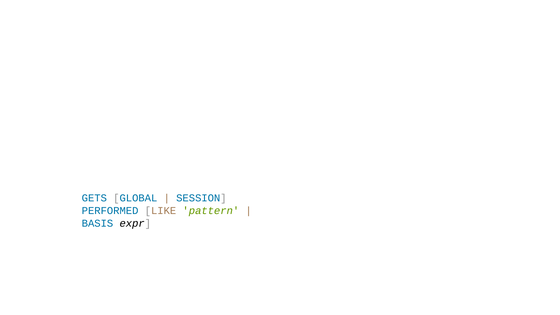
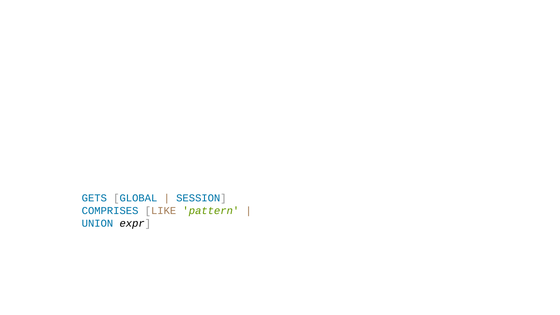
PERFORMED: PERFORMED -> COMPRISES (110, 211)
BASIS: BASIS -> UNION (97, 223)
